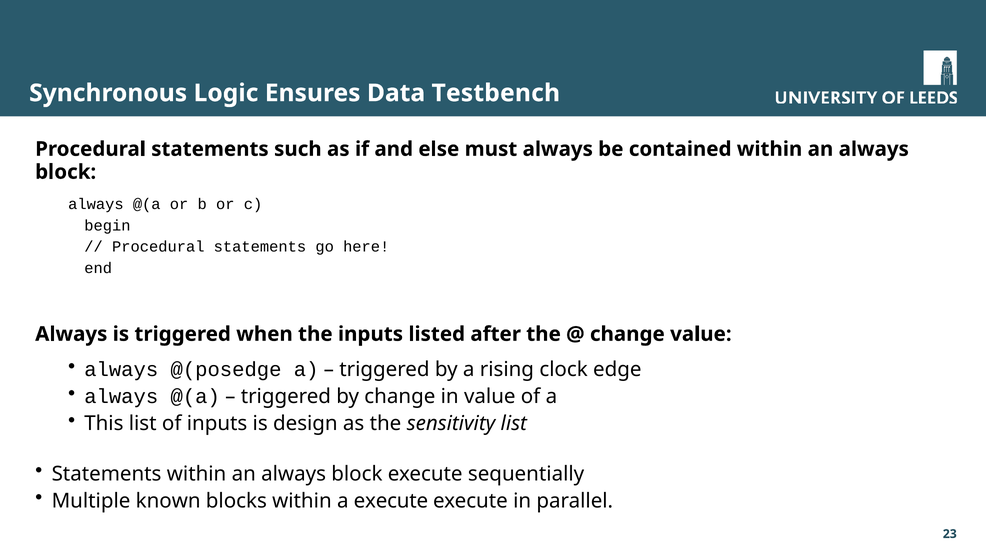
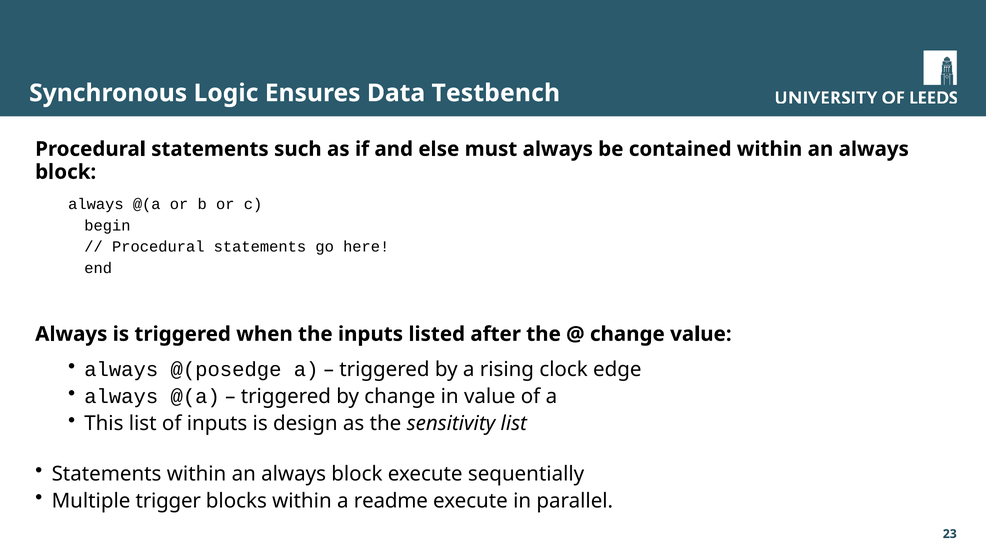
known: known -> trigger (168, 501)
a execute: execute -> readme (391, 501)
